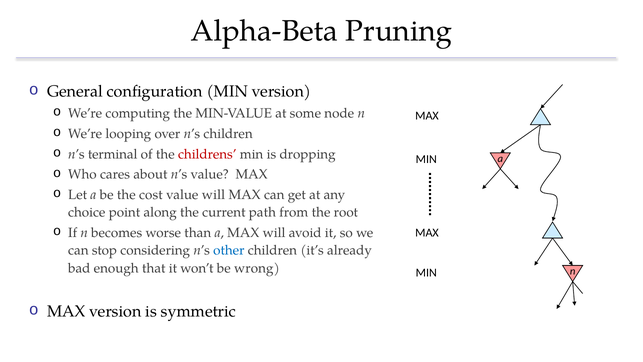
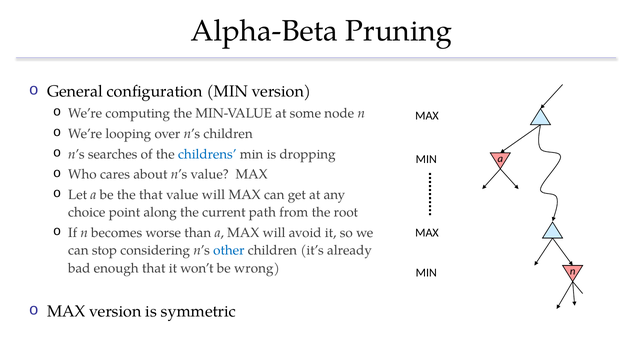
terminal: terminal -> searches (113, 154)
childrens colour: red -> blue (207, 154)
the cost: cost -> that (151, 195)
